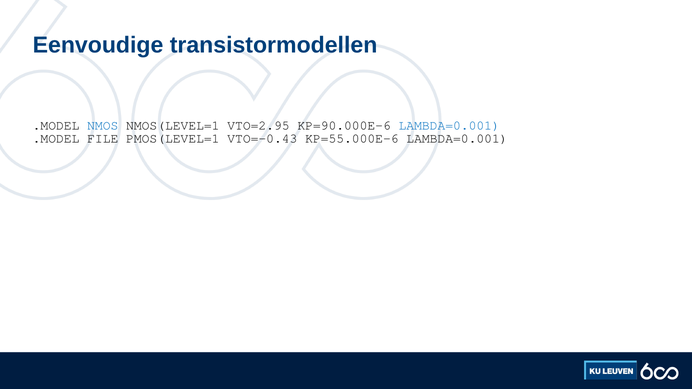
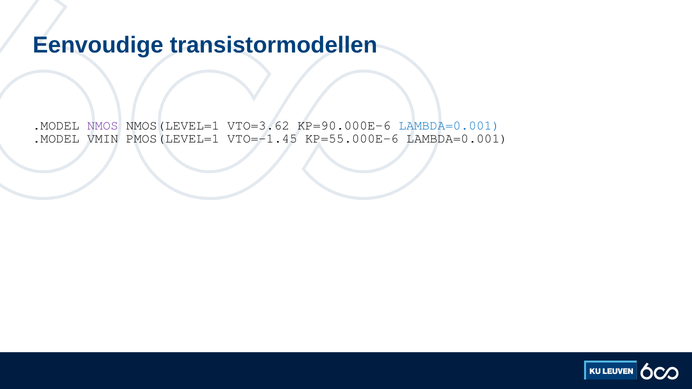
NMOS colour: blue -> purple (103, 126)
VTO=2.95: VTO=2.95 -> VTO=3.62 (258, 126)
FILE: FILE -> VMIN (103, 139)
VTO=-0.43: VTO=-0.43 -> VTO=-1.45 (262, 139)
